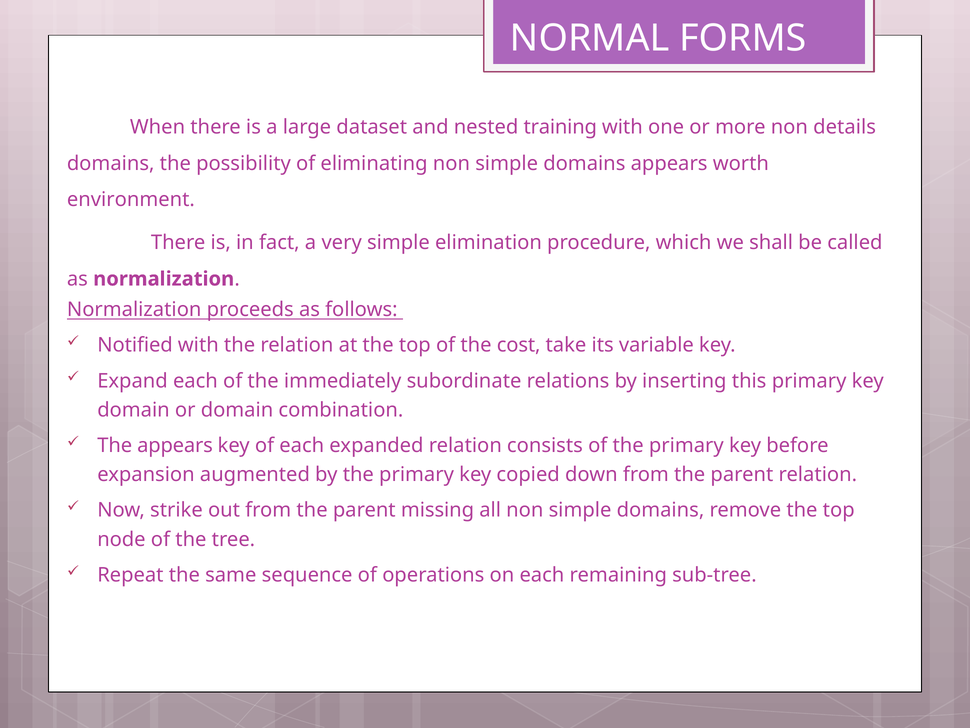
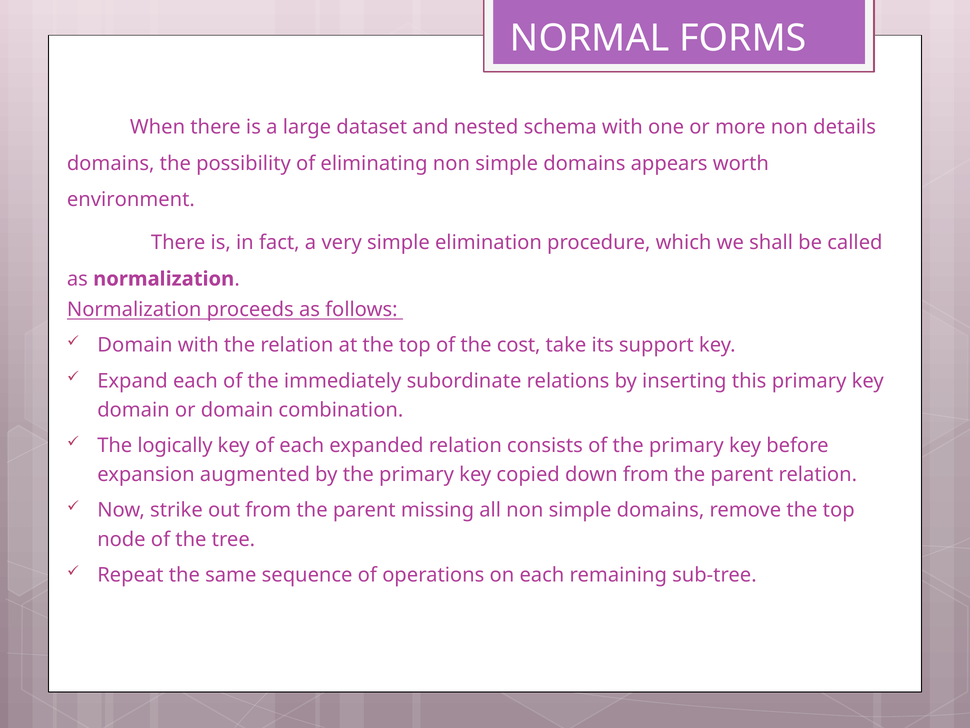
training: training -> schema (560, 127)
Notified: Notified -> Domain (135, 345)
variable: variable -> support (656, 345)
The appears: appears -> logically (175, 445)
